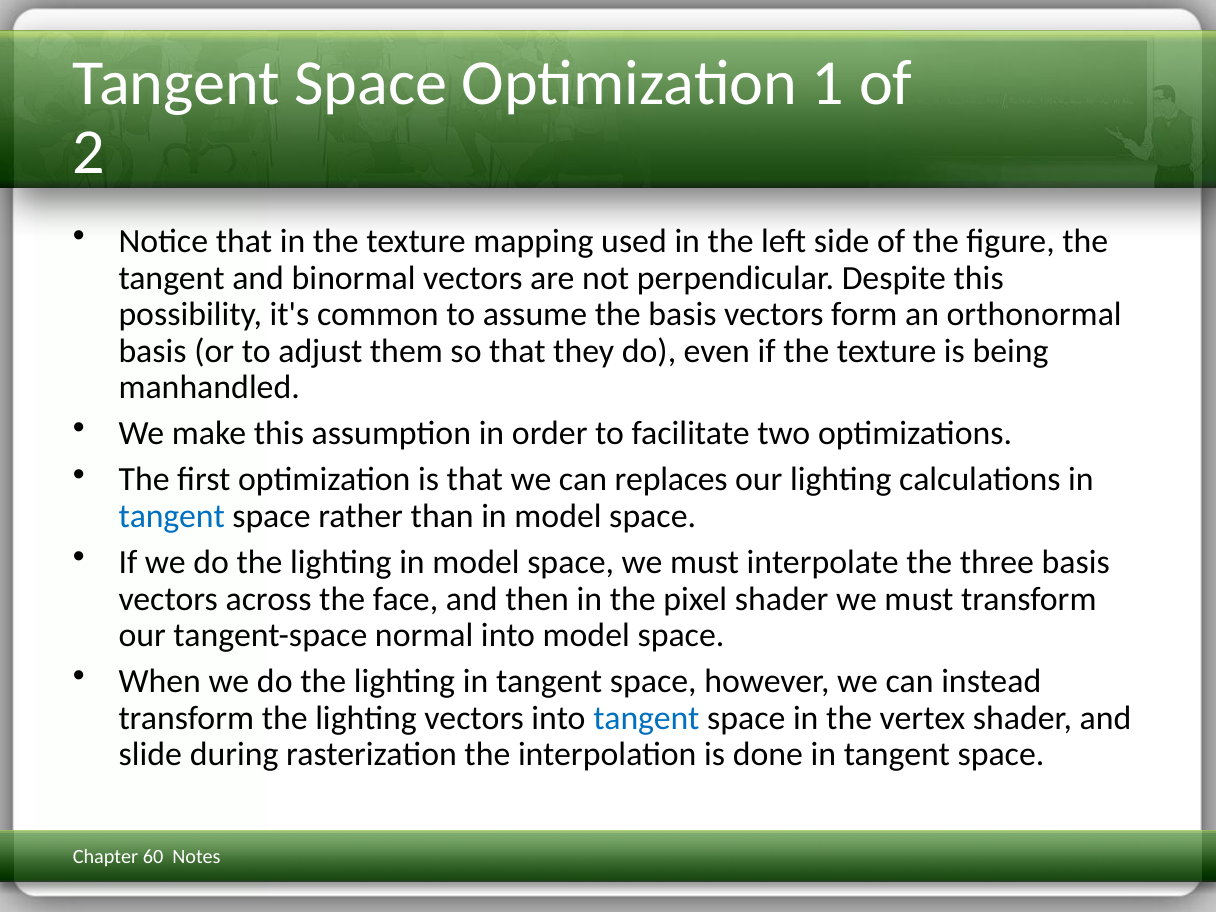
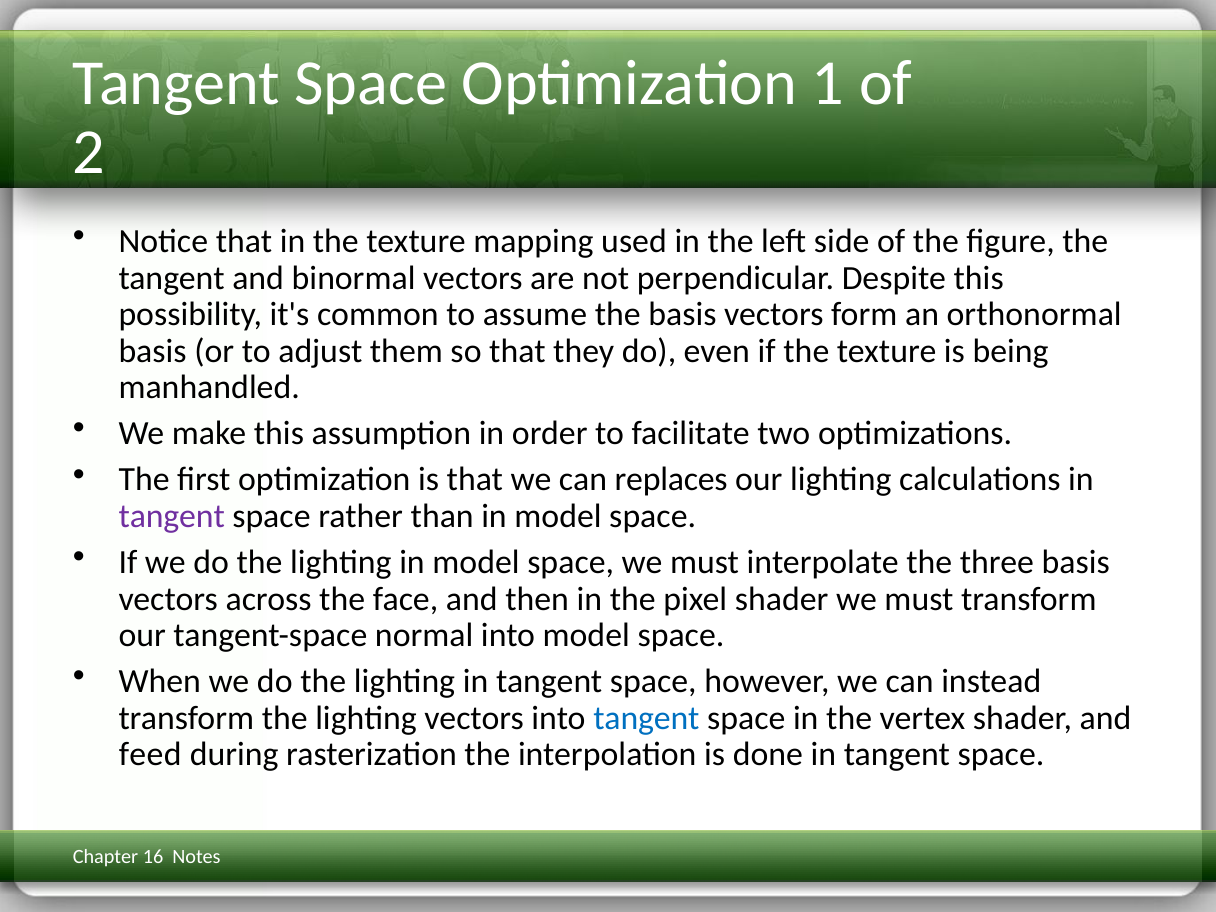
tangent colour: blue -> purple (172, 516)
slide: slide -> feed (150, 755)
60: 60 -> 16 (153, 857)
